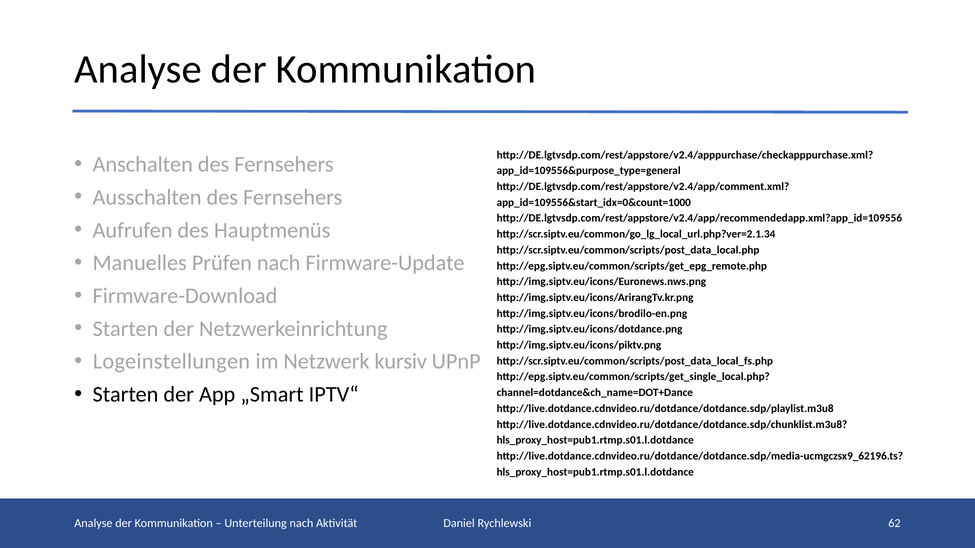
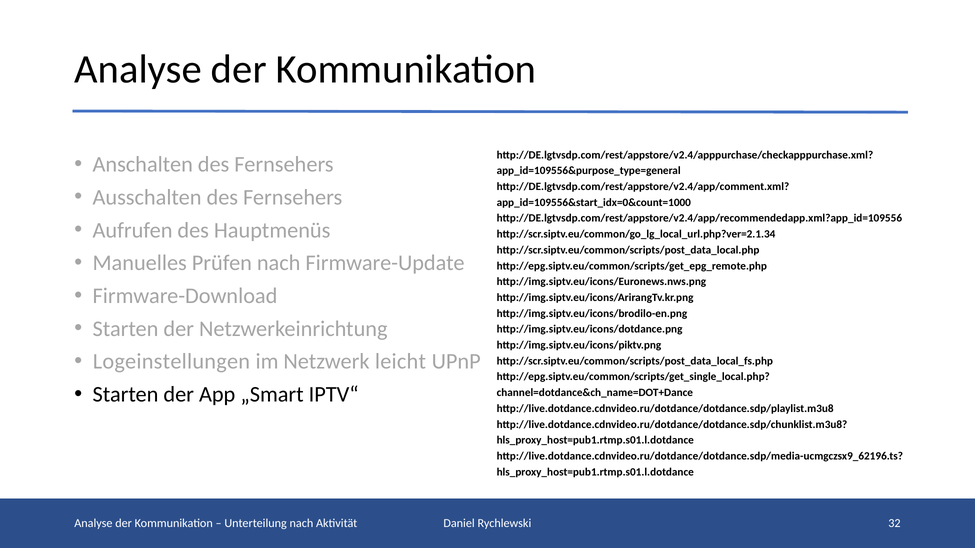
kursiv: kursiv -> leicht (400, 362)
62: 62 -> 32 (894, 524)
